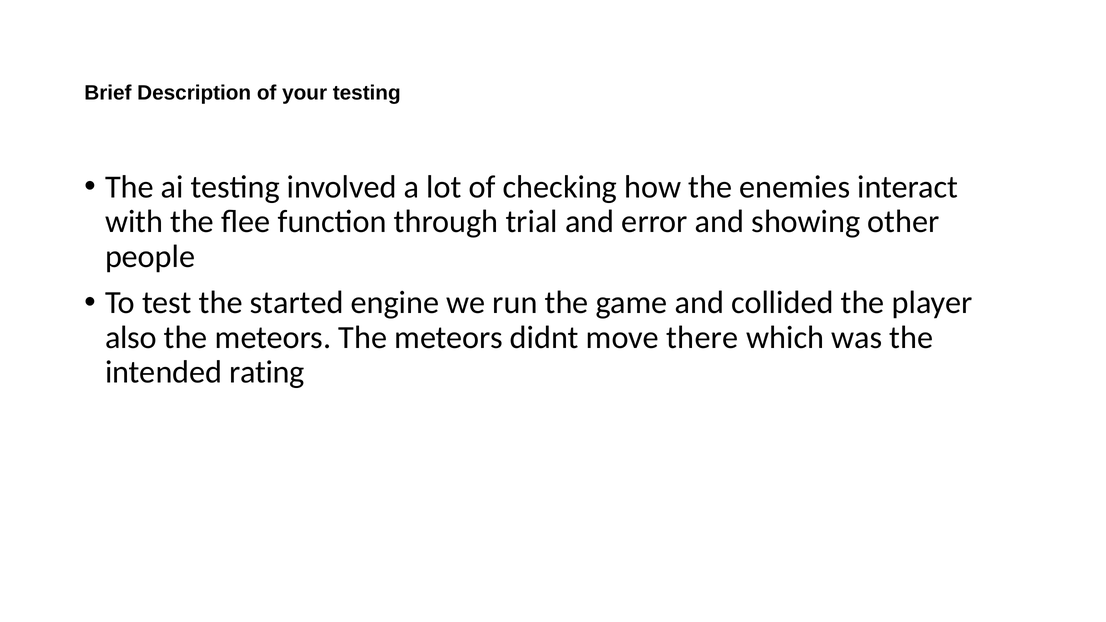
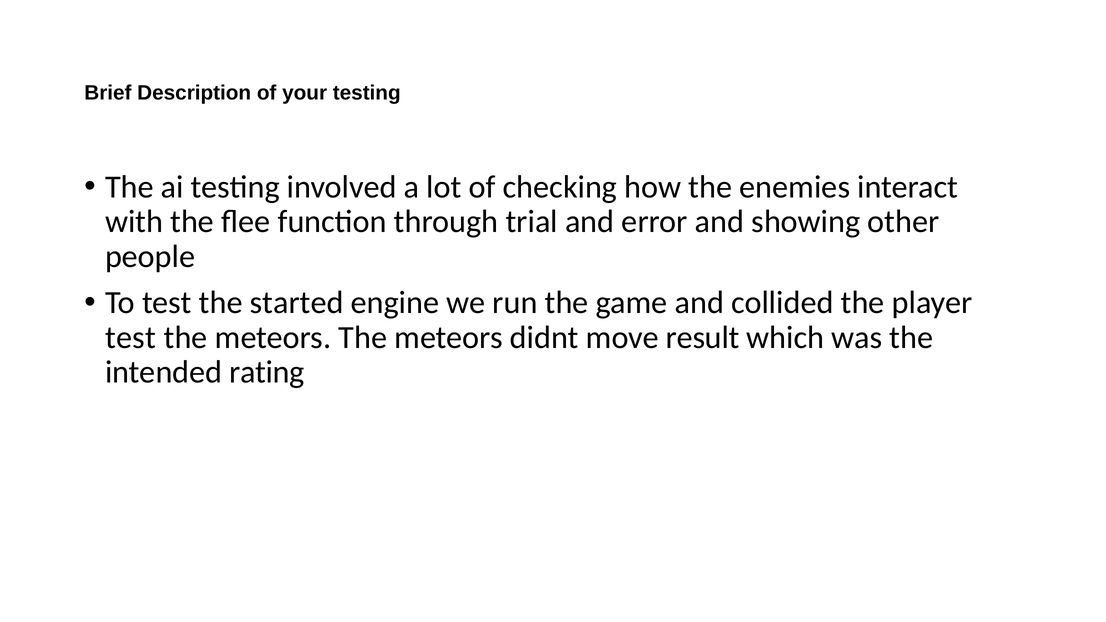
also: also -> test (131, 338)
there: there -> result (703, 338)
